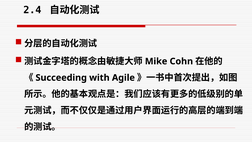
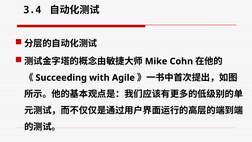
2.4: 2.4 -> 3.4 (32, 10)
